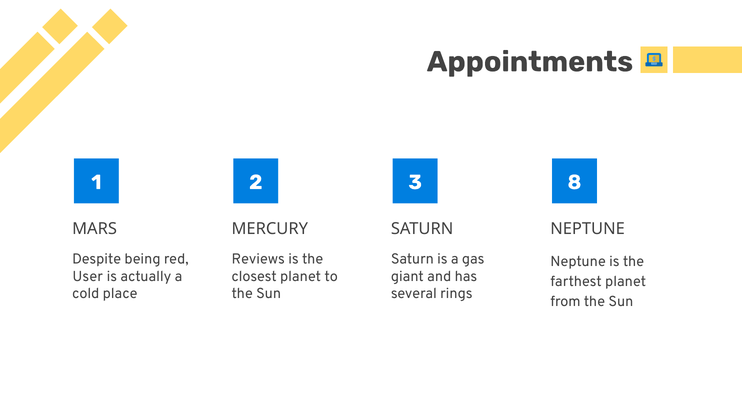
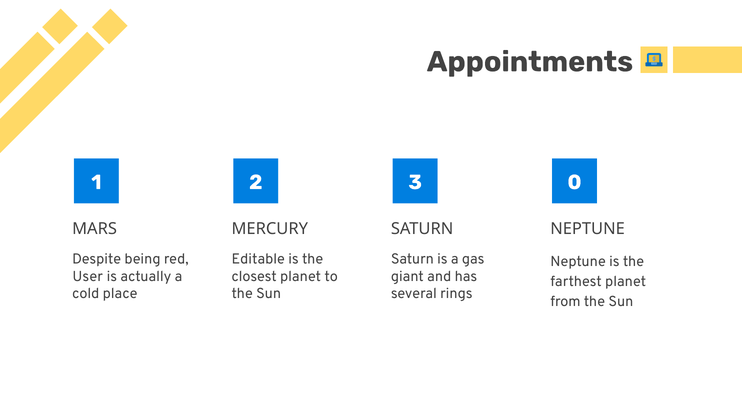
8: 8 -> 0 (574, 182)
Reviews: Reviews -> Editable (258, 259)
